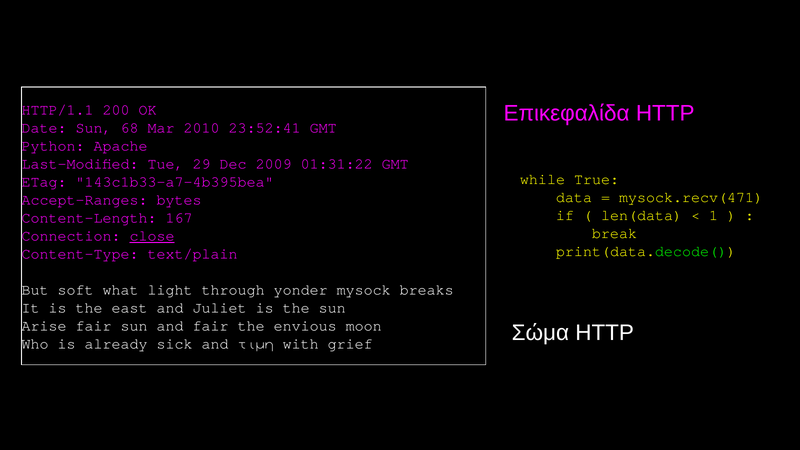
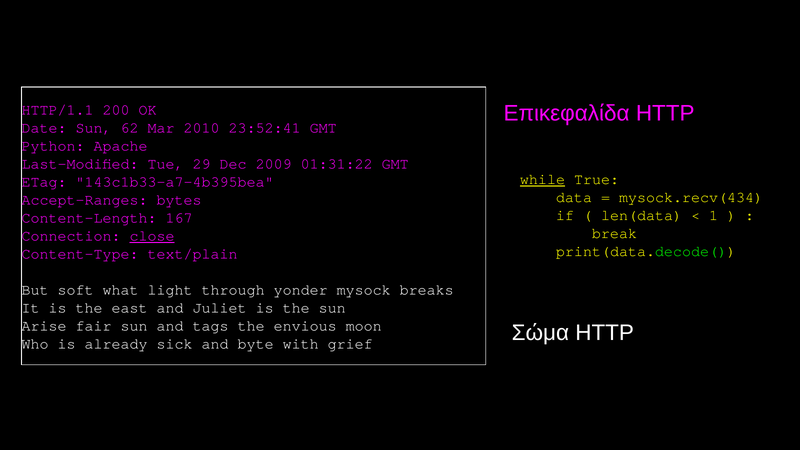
68: 68 -> 62 (130, 128)
while underline: none -> present (543, 179)
mysock.recv(471: mysock.recv(471 -> mysock.recv(434 (691, 197)
and fair: fair -> tags (211, 326)
τιμή: τιμή -> byte (256, 344)
